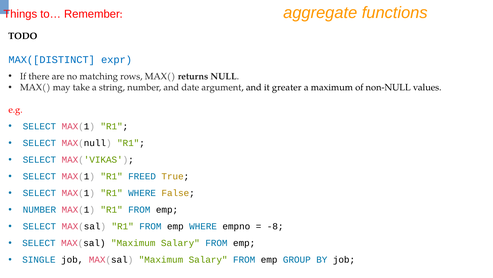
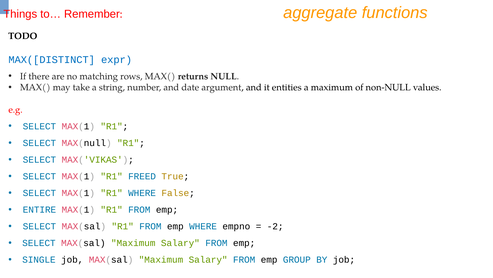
greater: greater -> entities (287, 87)
NUMBER: NUMBER -> ENTIRE (39, 209)
-8: -8 -> -2 (275, 226)
